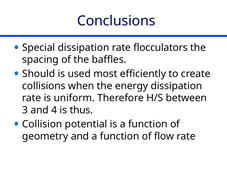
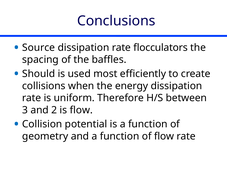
Special: Special -> Source (39, 48)
4: 4 -> 2 (54, 110)
is thus: thus -> flow (81, 110)
